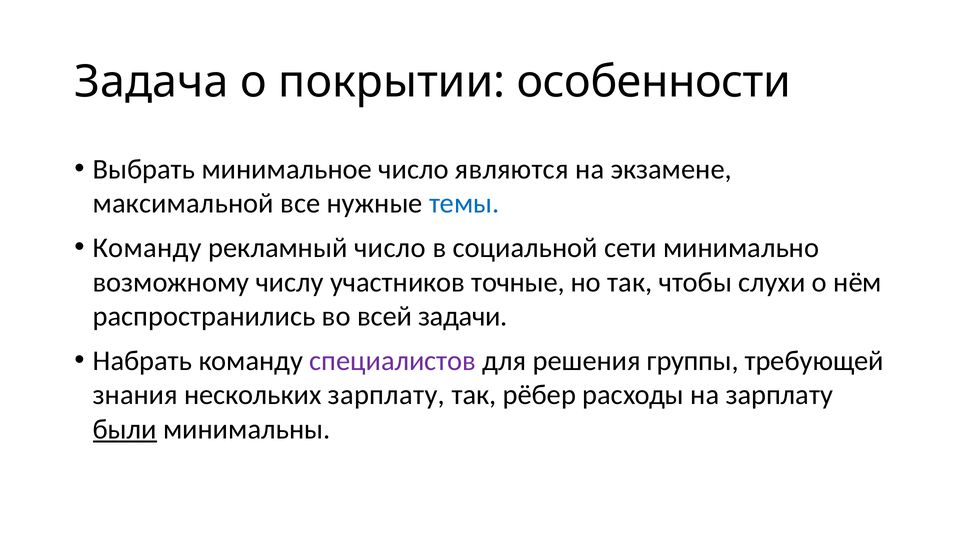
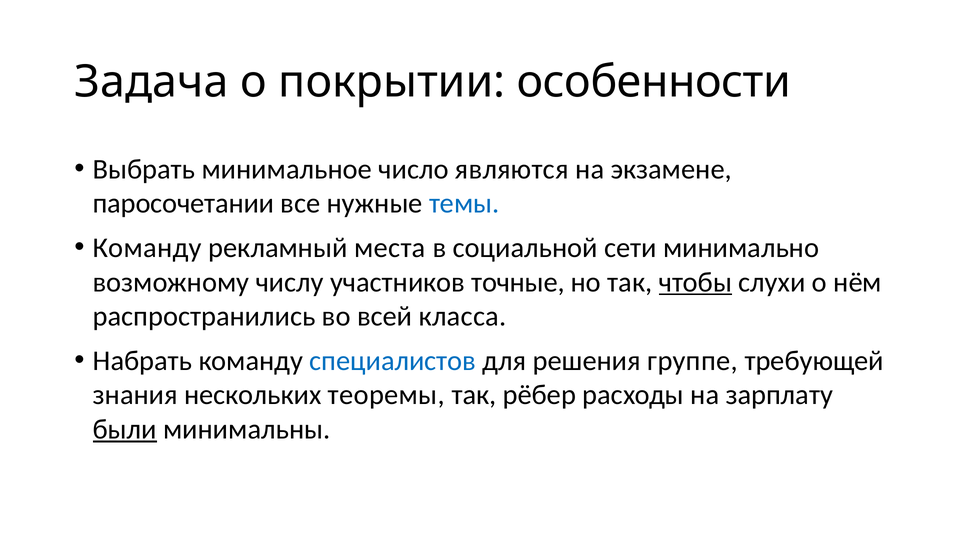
максимальной: максимальной -> паросочетании (183, 203)
рекламный число: число -> места (390, 248)
чтобы underline: none -> present (695, 282)
задачи: задачи -> класса (463, 316)
специалистов colour: purple -> blue (393, 360)
группы: группы -> группе (693, 360)
нескольких зарплату: зарплату -> теоремы (386, 395)
